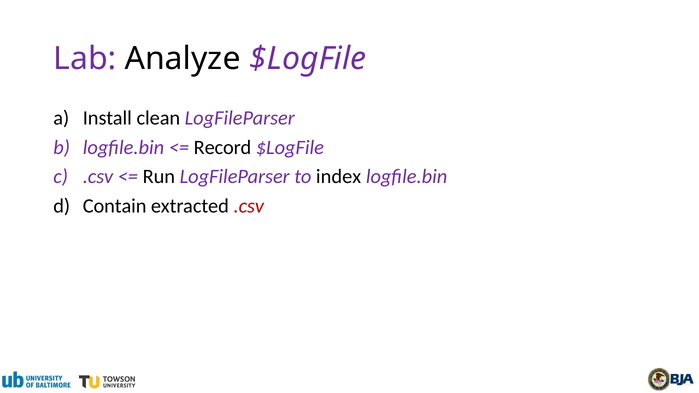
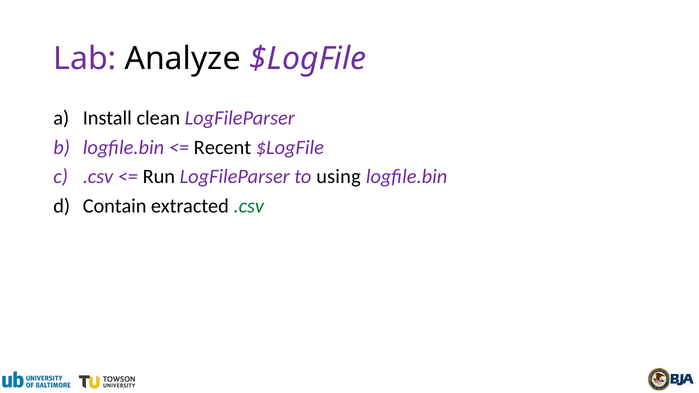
Record: Record -> Recent (222, 147)
index: index -> using (339, 177)
.csv colour: red -> green (249, 206)
